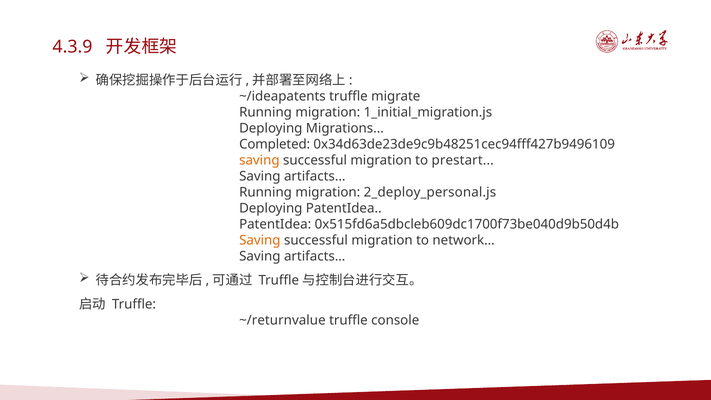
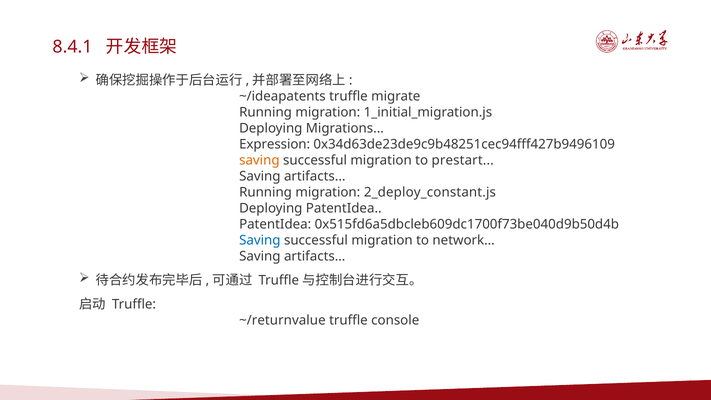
4.3.9: 4.3.9 -> 8.4.1 (72, 47)
Completed: Completed -> Expression (275, 144)
2_deploy_personal.js: 2_deploy_personal.js -> 2_deploy_constant.js (430, 192)
Saving colour: orange -> blue (260, 240)
